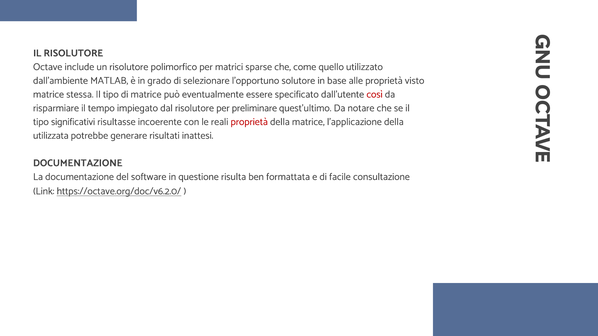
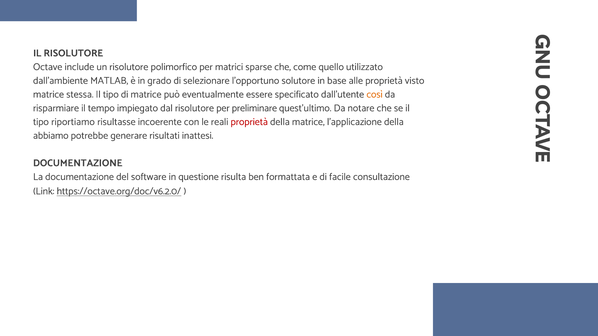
così colour: red -> orange (375, 94)
significativi: significativi -> riportiamo (73, 122)
utilizzata: utilizzata -> abbiamo (51, 136)
